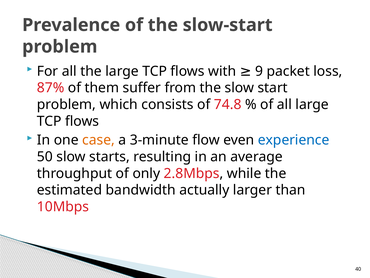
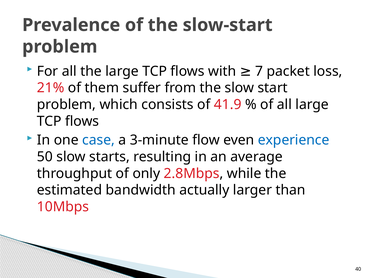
9: 9 -> 7 (259, 71)
87%: 87% -> 21% (51, 88)
74.8: 74.8 -> 41.9 (228, 104)
case colour: orange -> blue (99, 140)
